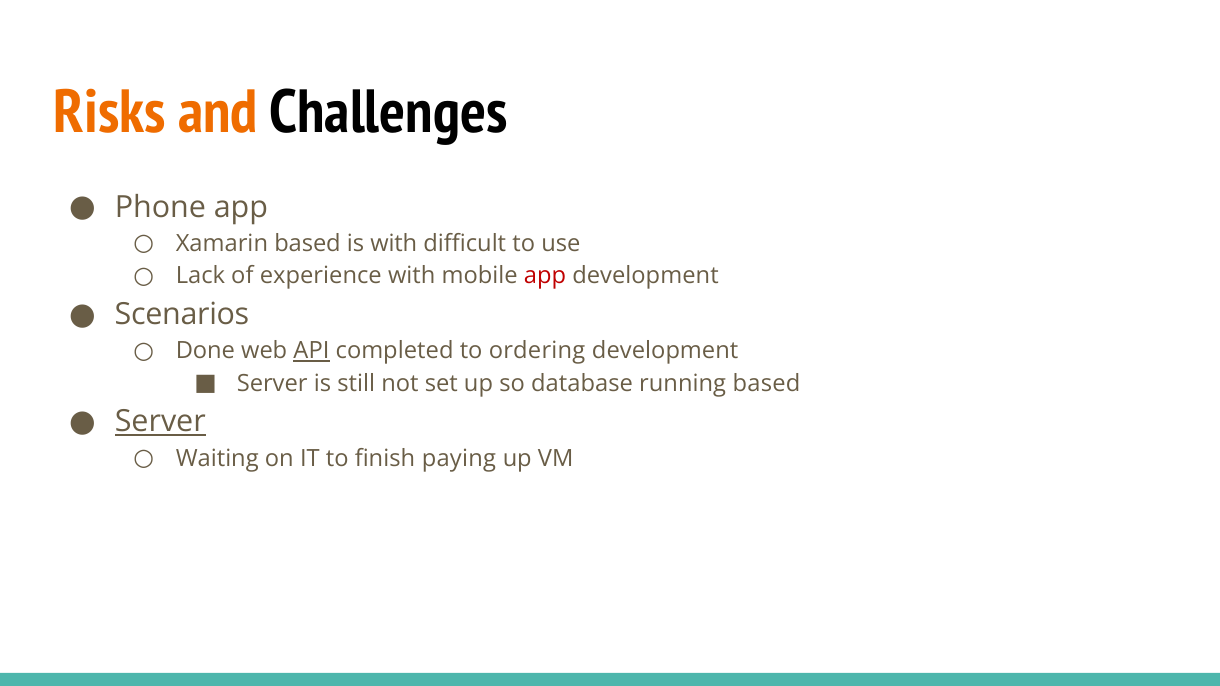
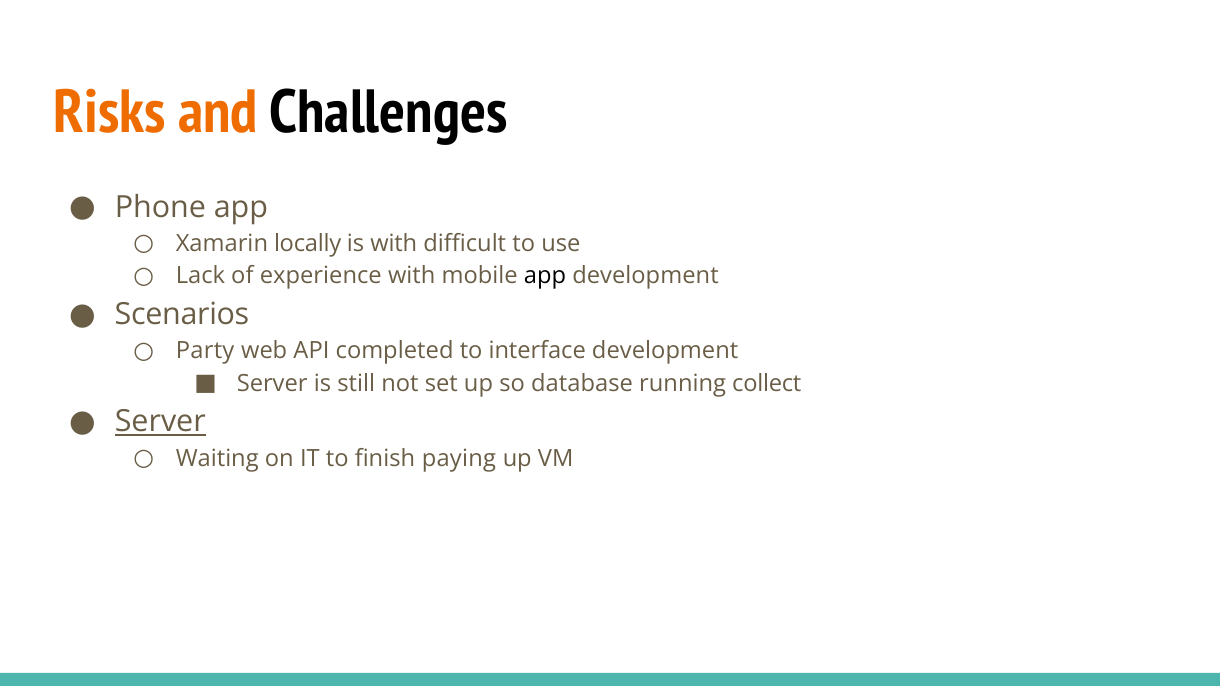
Xamarin based: based -> locally (308, 243)
app colour: red -> black (545, 276)
Done: Done -> Party (205, 351)
API underline: present -> none (311, 351)
ordering: ordering -> interface (537, 351)
running based: based -> collect (767, 384)
